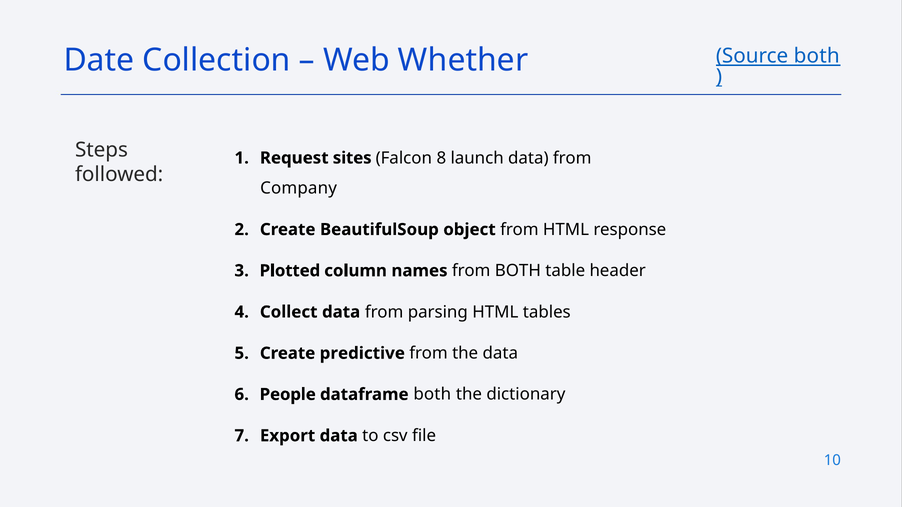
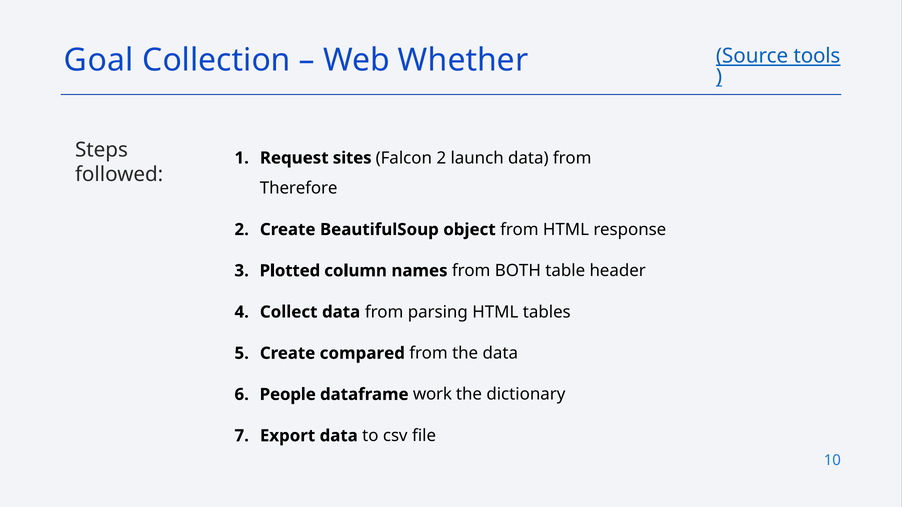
Source both: both -> tools (817, 56)
Date: Date -> Goal (99, 60)
Falcon 8: 8 -> 2 (441, 158)
Company: Company -> Therefore (299, 188)
predictive: predictive -> compared (362, 353)
dataframe both: both -> work (432, 395)
